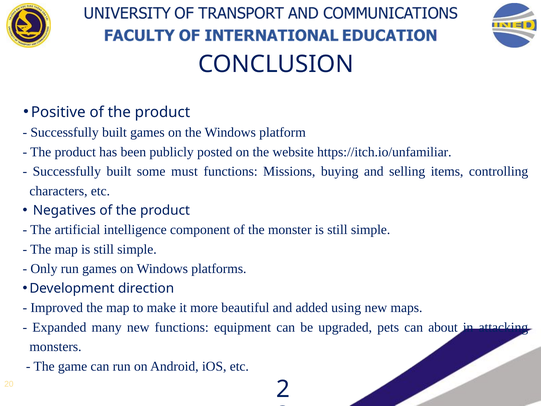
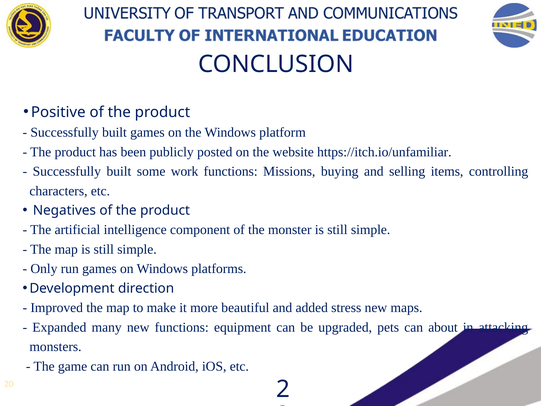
must: must -> work (185, 171)
using: using -> stress (346, 308)
